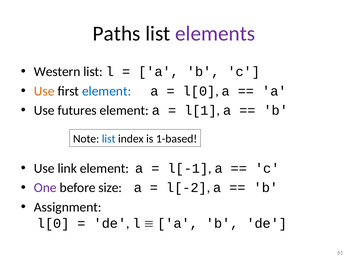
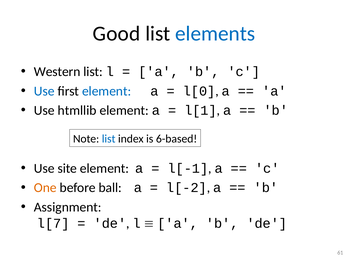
Paths: Paths -> Good (116, 34)
elements colour: purple -> blue (215, 34)
Use colour: orange -> blue (44, 91)
futures: futures -> htmllib (77, 110)
1-based: 1-based -> 6-based (177, 139)
link: link -> site (67, 168)
One colour: purple -> orange (45, 188)
size: size -> ball (110, 188)
l[0: l[0 -> l[7 (53, 223)
